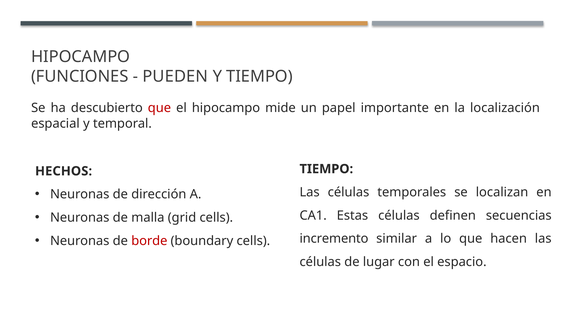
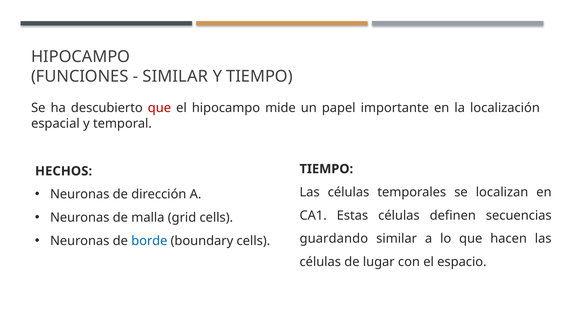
PUEDEN: PUEDEN -> SIMILAR (175, 77)
borde colour: red -> blue (149, 241)
incremento: incremento -> guardando (334, 239)
